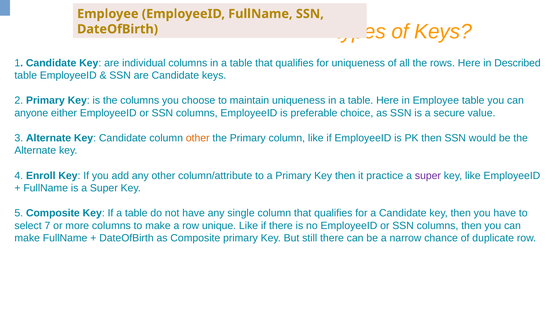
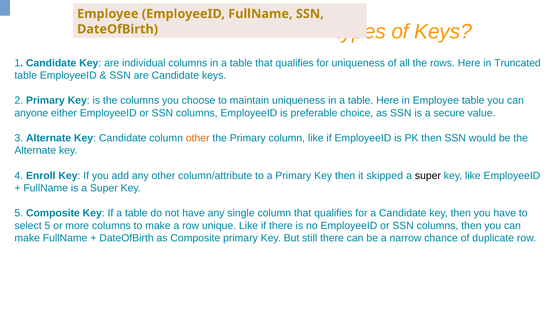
Described: Described -> Truncated (517, 63)
practice: practice -> skipped (385, 175)
super colour: purple -> black (428, 175)
select 7: 7 -> 5 (47, 225)
